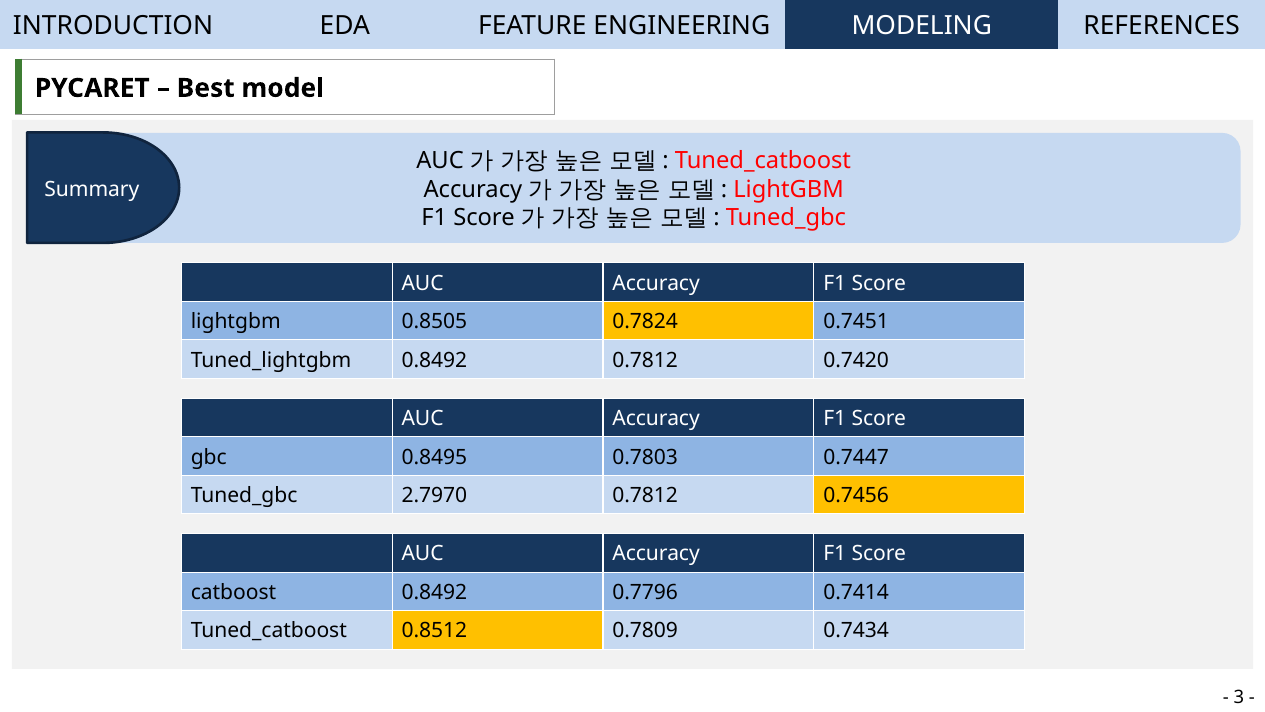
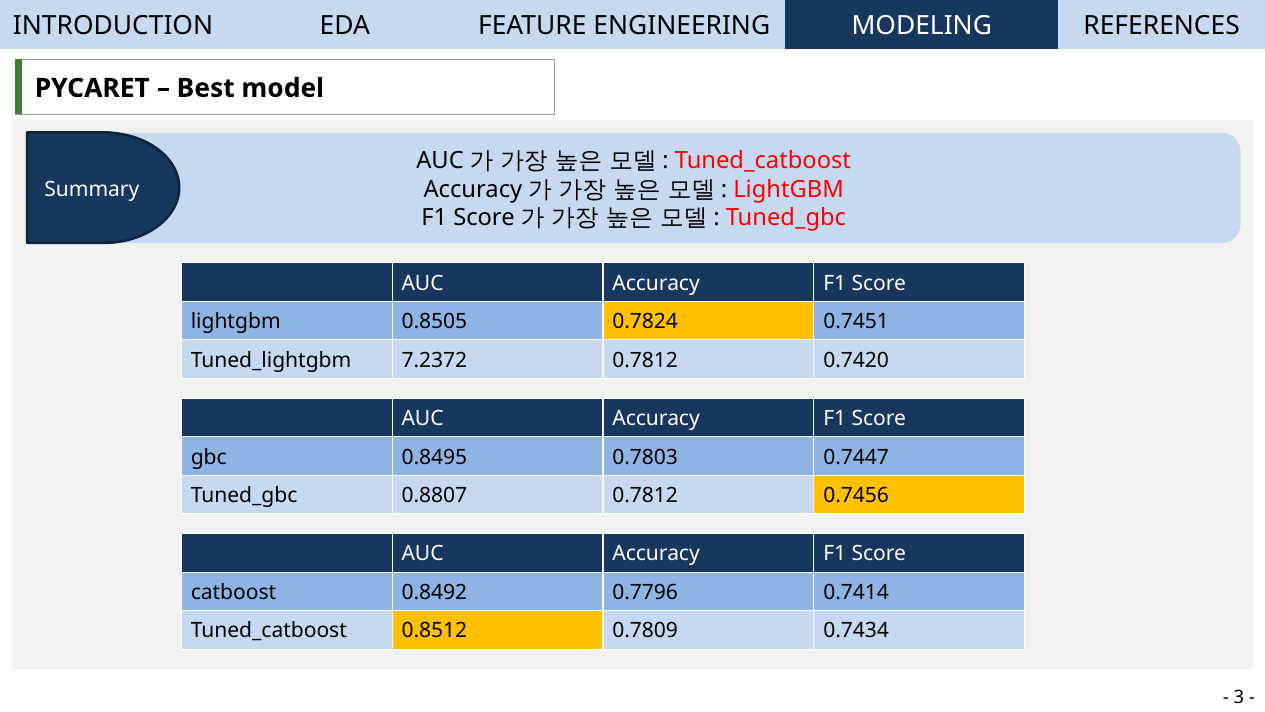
0.8492: 0.8492 -> 7.2372 (434, 360)
2.7970: 2.7970 -> 0.8807 (434, 495)
